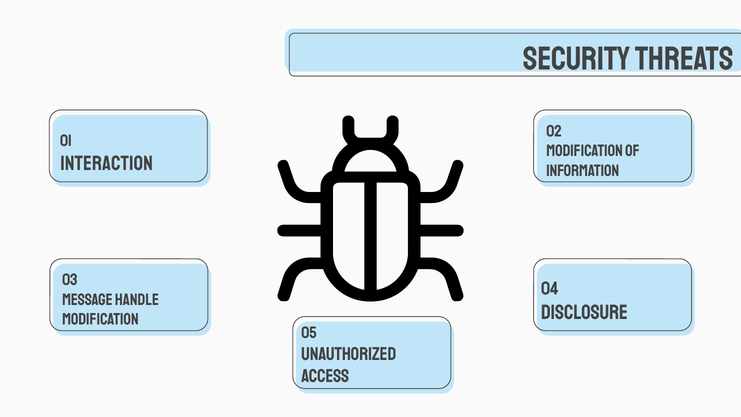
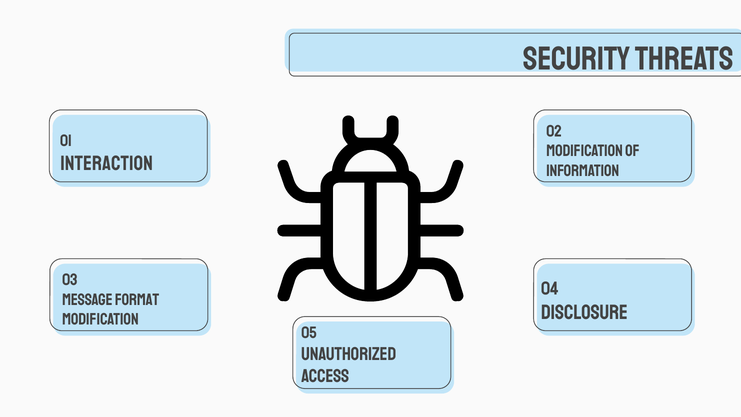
Handle: Handle -> Format (137, 300)
